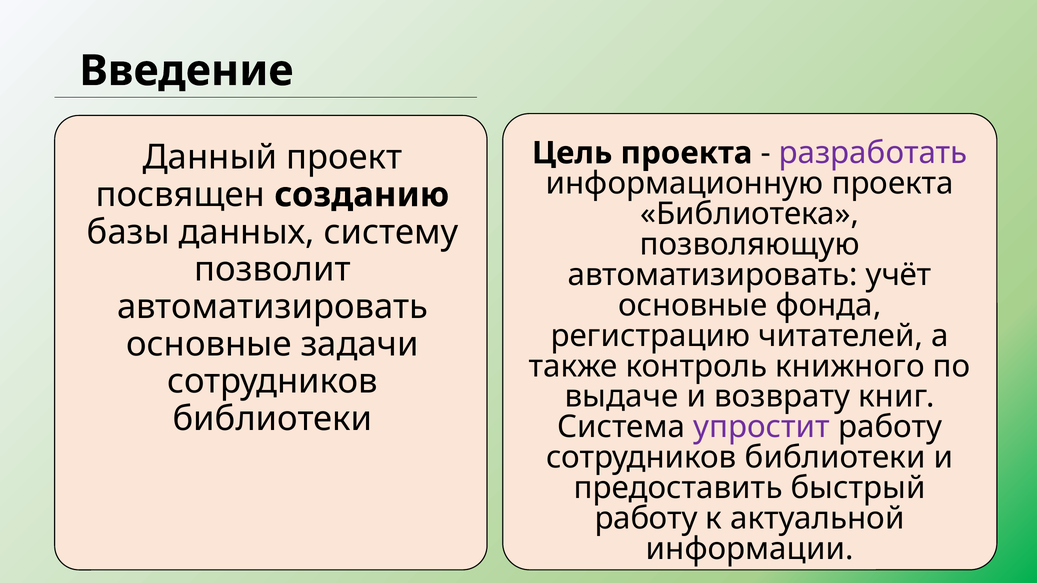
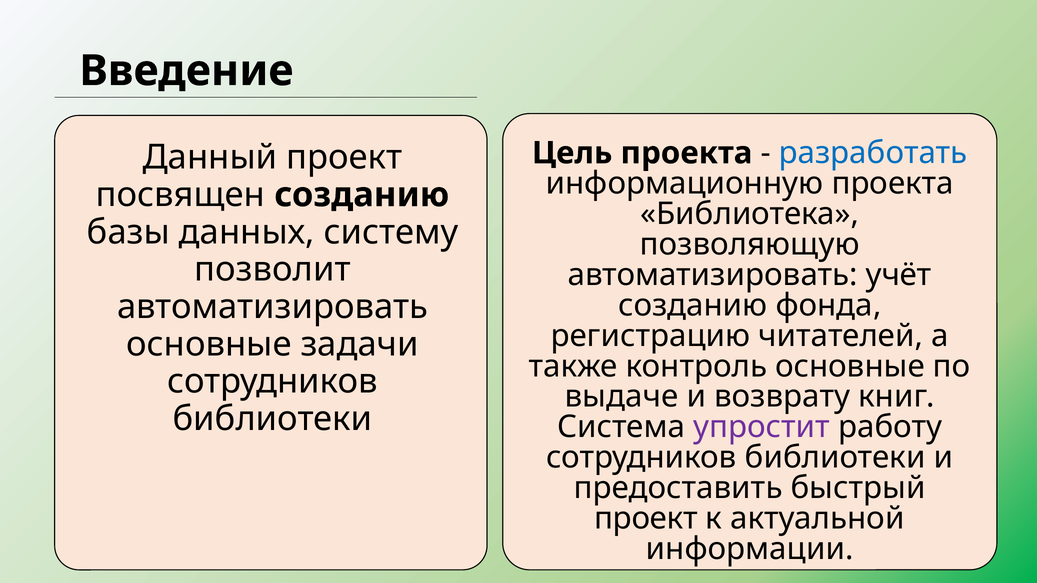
разработать colour: purple -> blue (873, 153)
основные: основные -> созданию (693, 305)
контроль книжного: книжного -> основные (850, 366)
работу: работу -> проект (646, 519)
